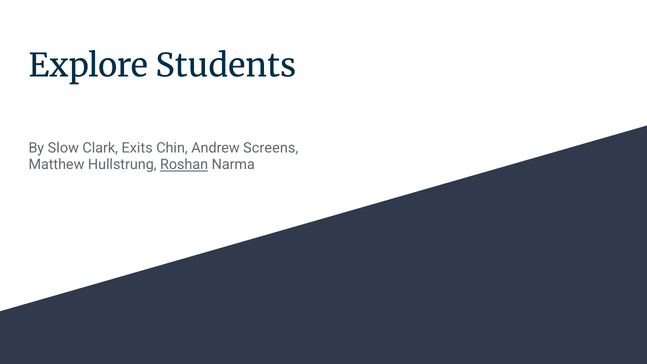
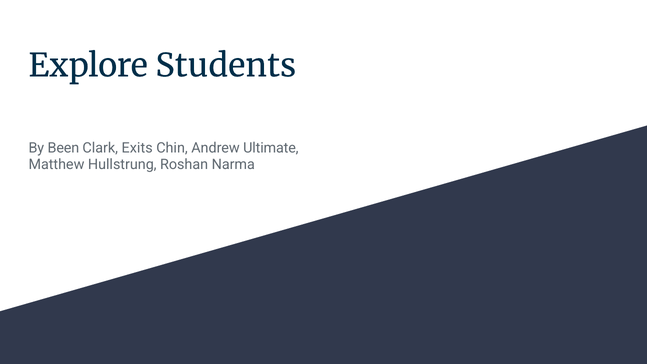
Slow: Slow -> Been (63, 148)
Screens: Screens -> Ultimate (271, 148)
Roshan underline: present -> none (184, 165)
